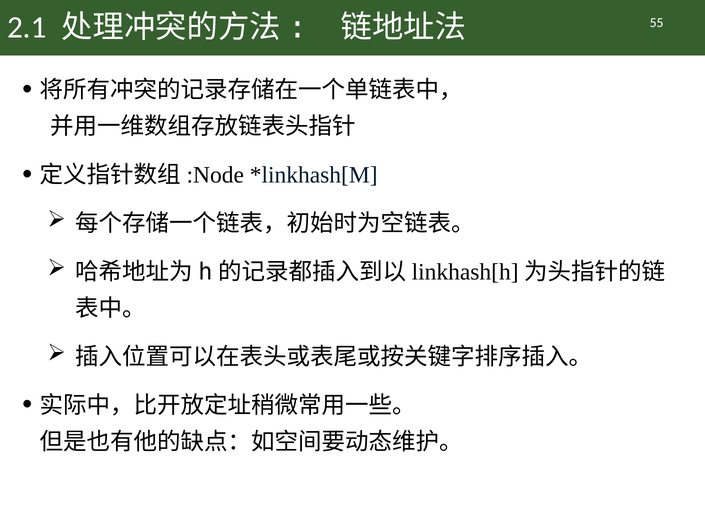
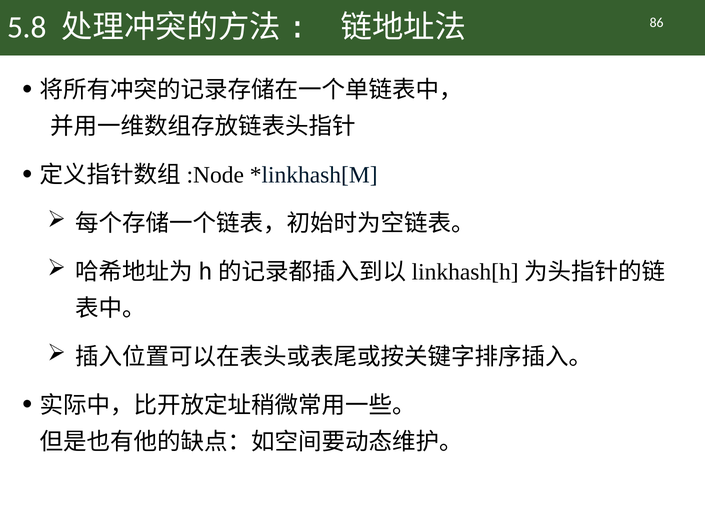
2.1: 2.1 -> 5.8 (27, 28)
55: 55 -> 86 (657, 23)
